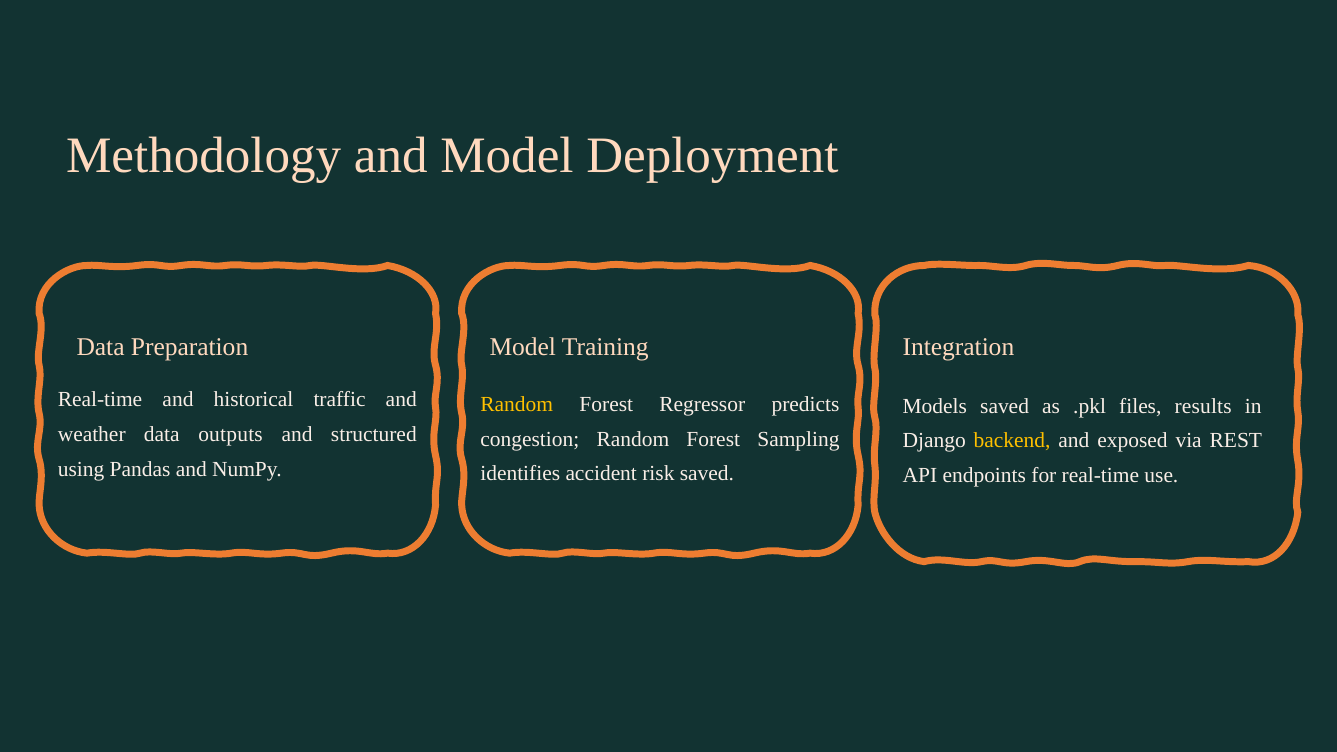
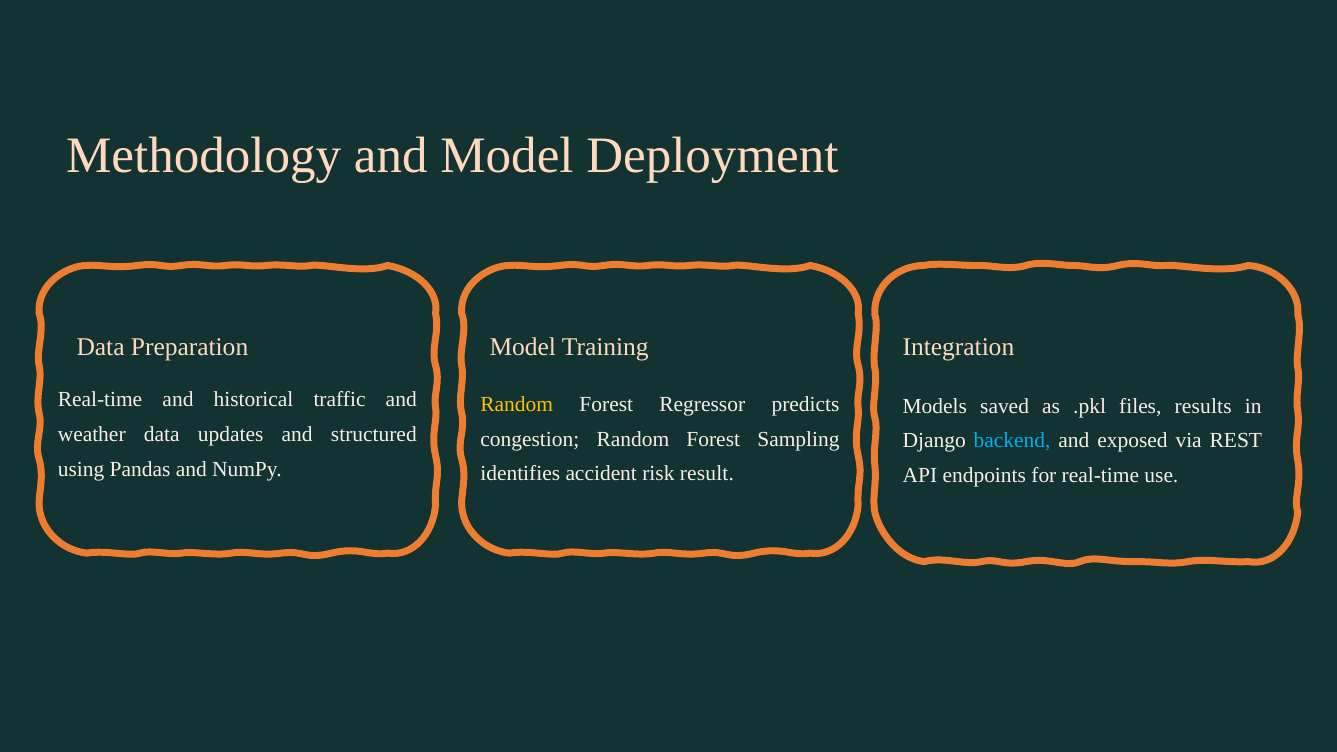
outputs: outputs -> updates (231, 434)
backend colour: yellow -> light blue (1012, 441)
risk saved: saved -> result (707, 474)
